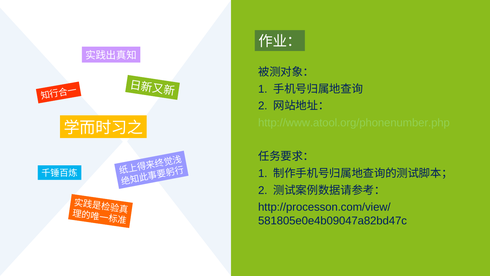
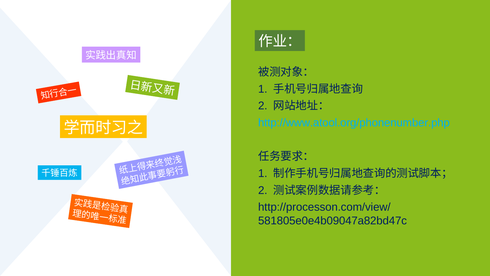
http://www.atool.org/phonenumber.php colour: light green -> light blue (354, 123)
